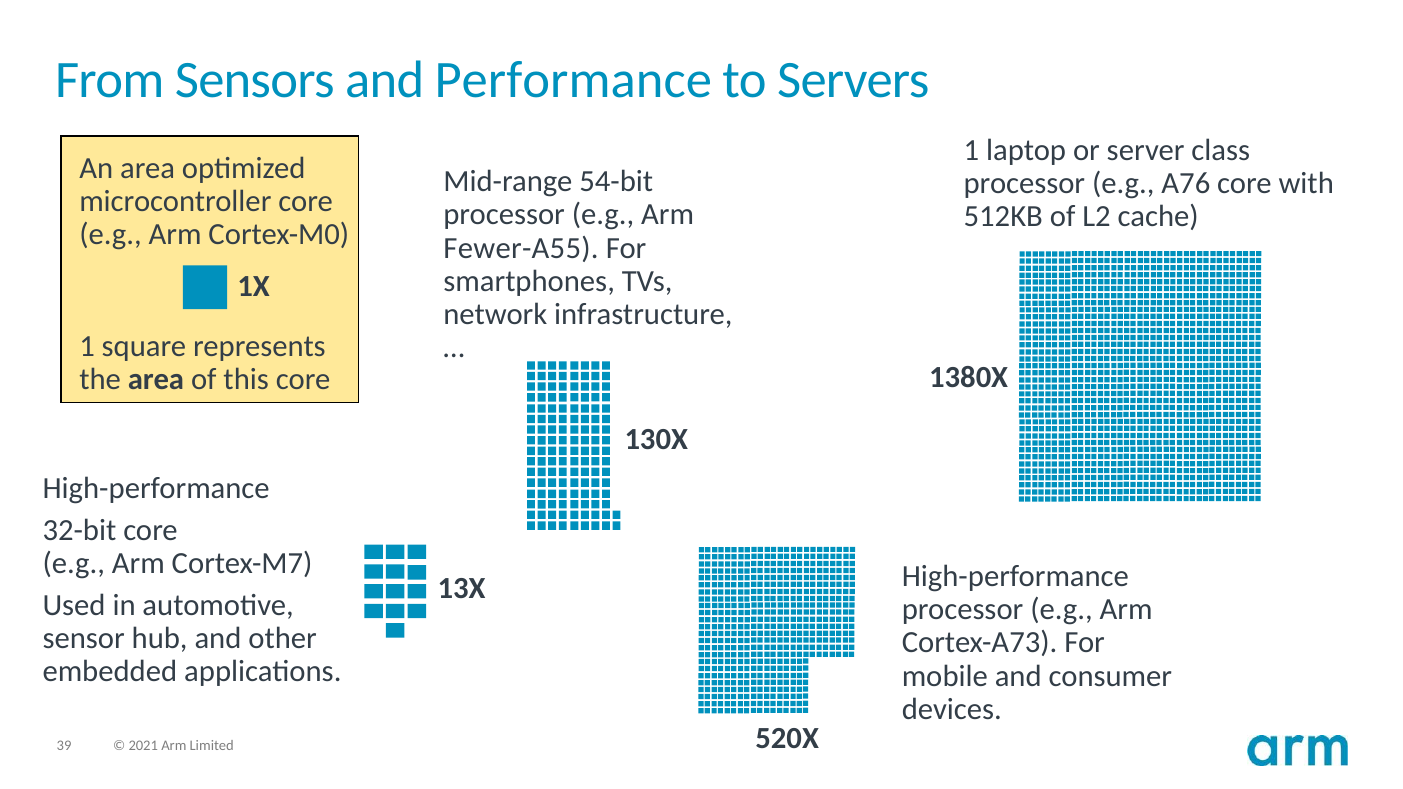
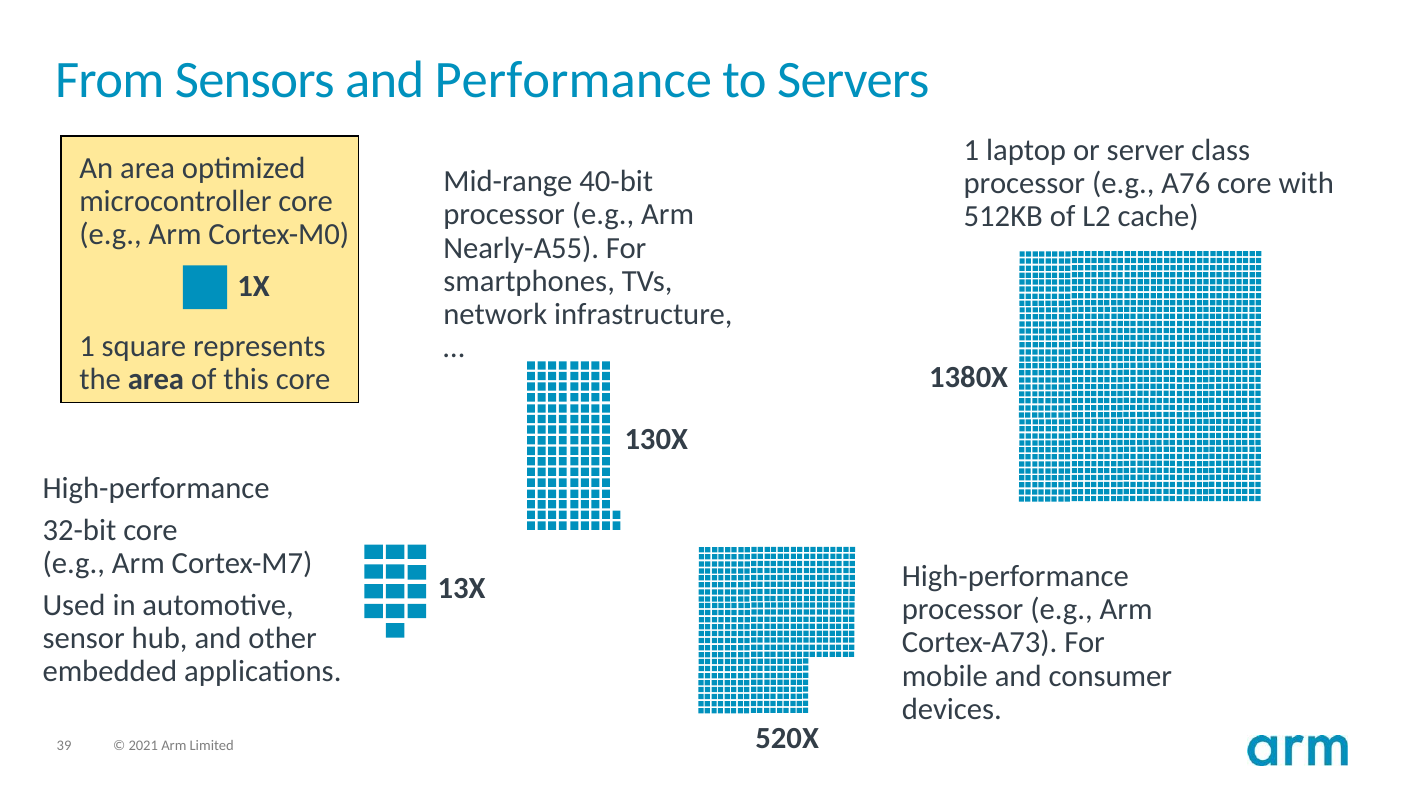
54-bit: 54-bit -> 40-bit (616, 182)
Fewer-A55: Fewer-A55 -> Nearly-A55 (521, 248)
